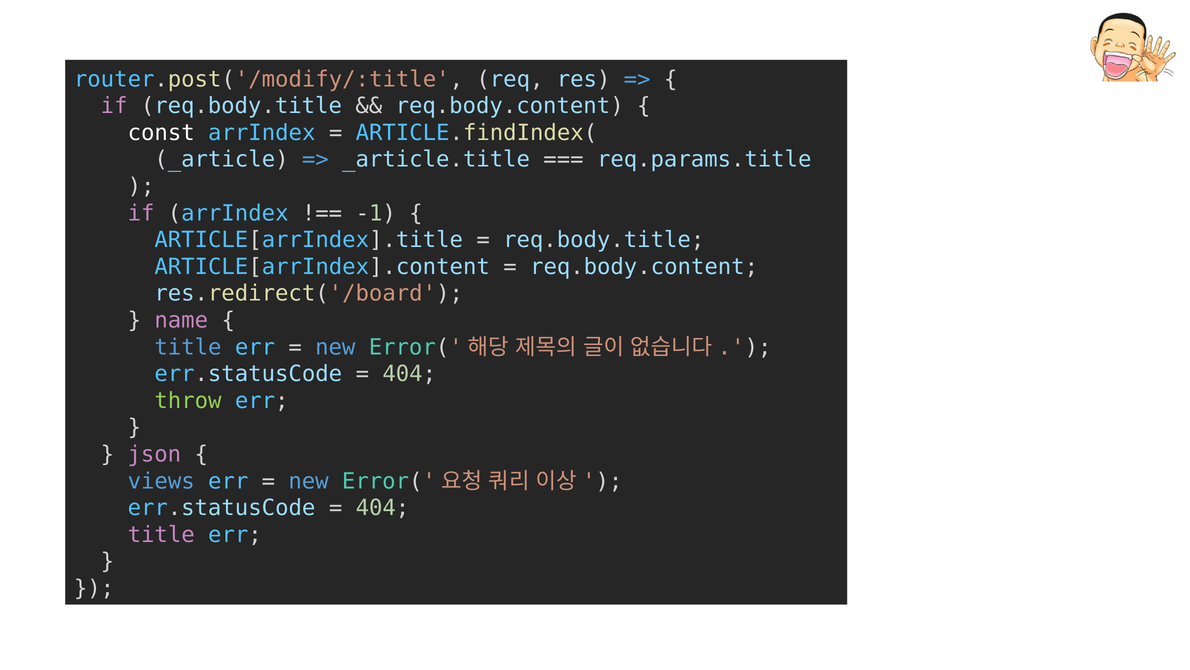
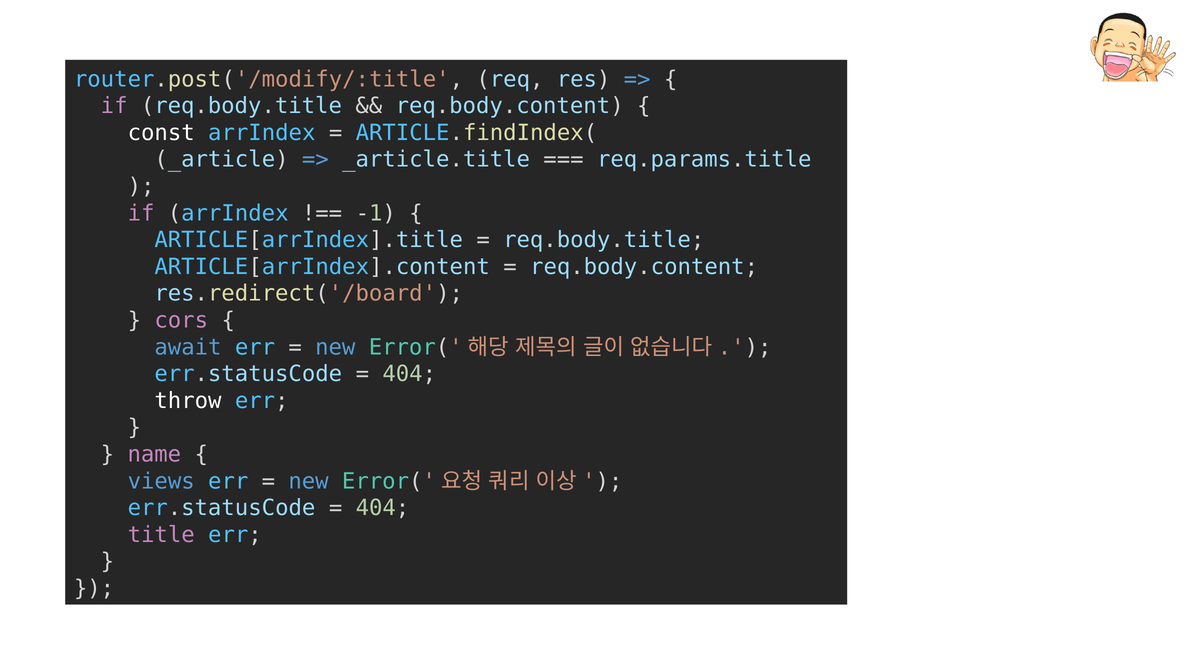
name: name -> cors (181, 320)
title: title -> await (188, 347)
throw colour: light green -> white (188, 400)
json: json -> name (154, 454)
